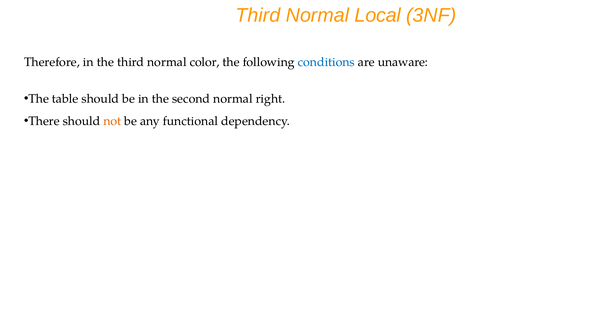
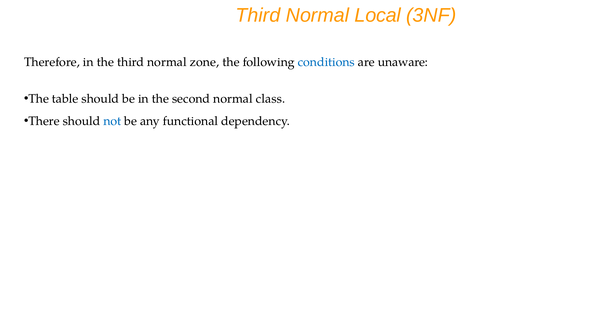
color: color -> zone (204, 62)
right: right -> class (270, 99)
not colour: orange -> blue (112, 121)
